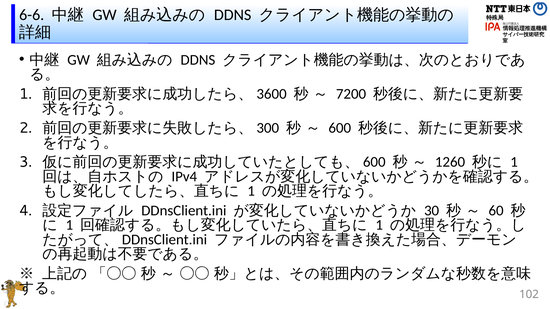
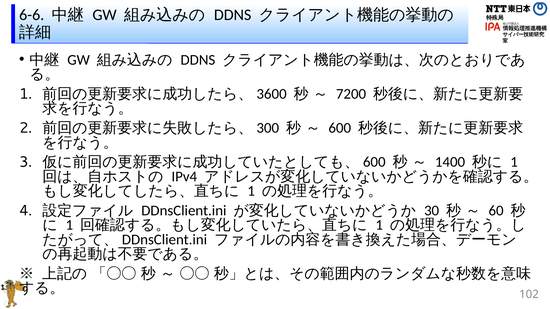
1260: 1260 -> 1400 (450, 162)
